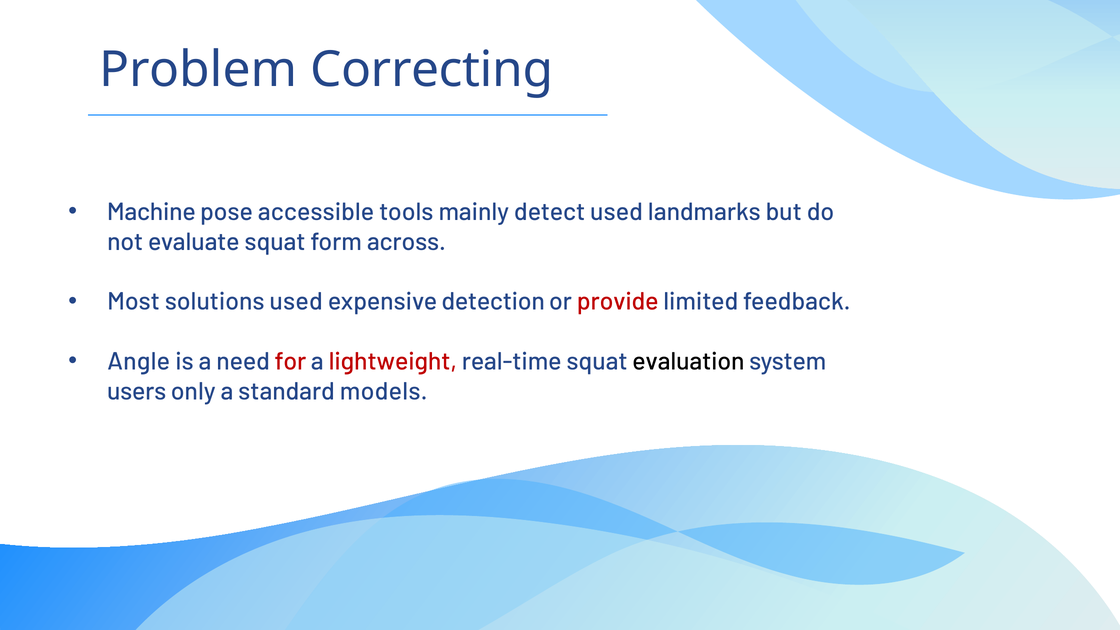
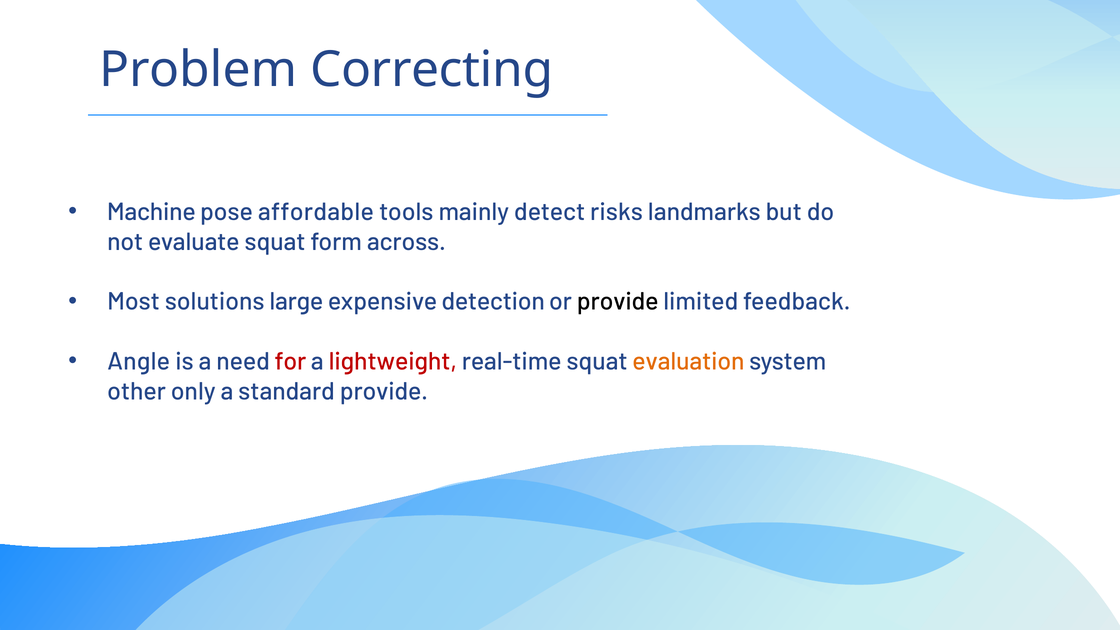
accessible: accessible -> affordable (316, 212)
detect used: used -> risks (617, 212)
solutions used: used -> large (296, 302)
provide colour: red -> black (618, 302)
evaluation colour: black -> orange (688, 361)
users: users -> other (137, 391)
standard models: models -> provide (384, 391)
